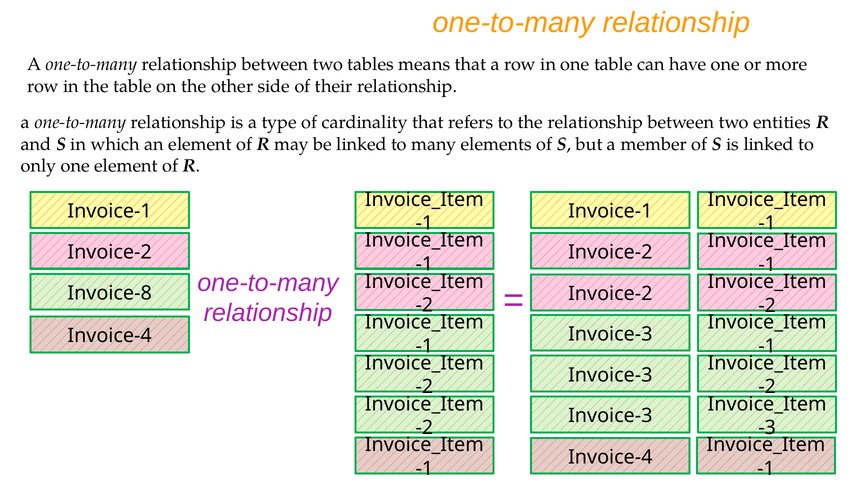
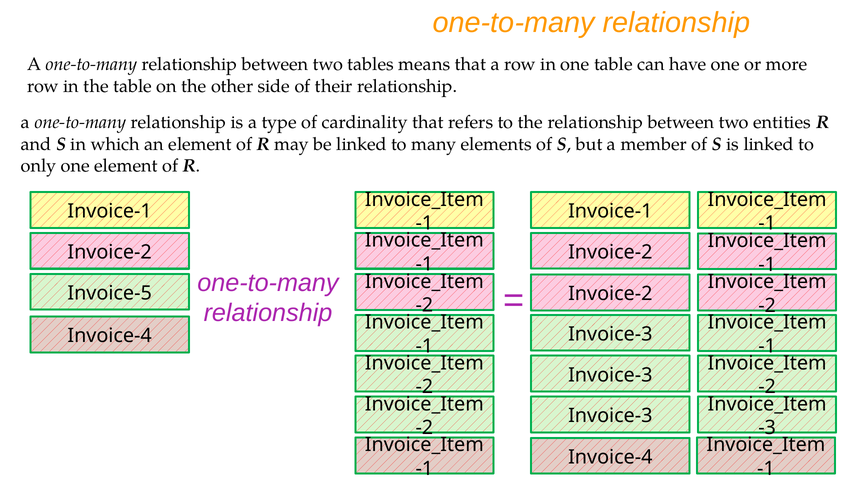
Invoice-8: Invoice-8 -> Invoice-5 (110, 293)
